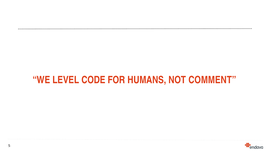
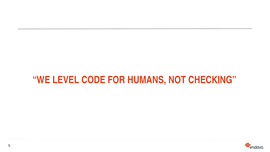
COMMENT: COMMENT -> CHECKING (212, 80)
